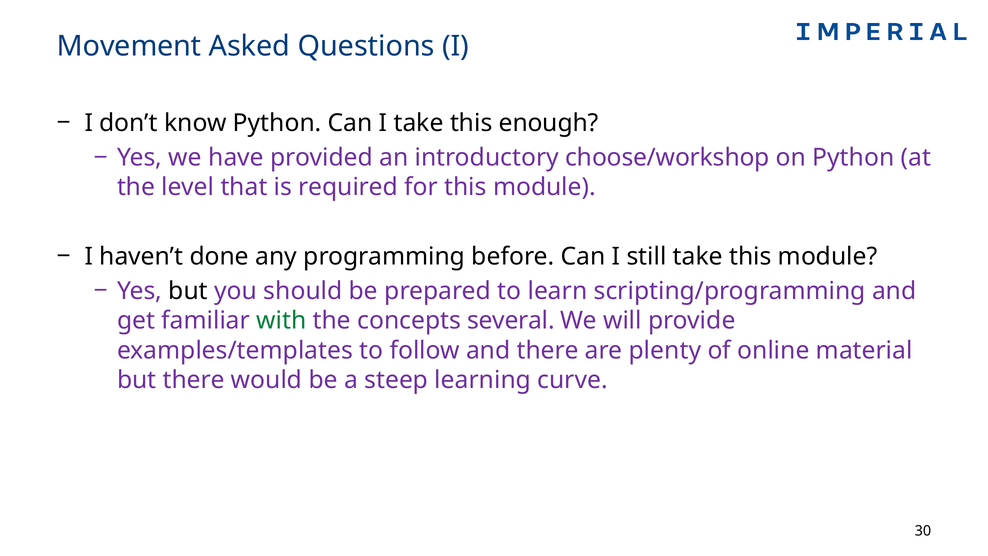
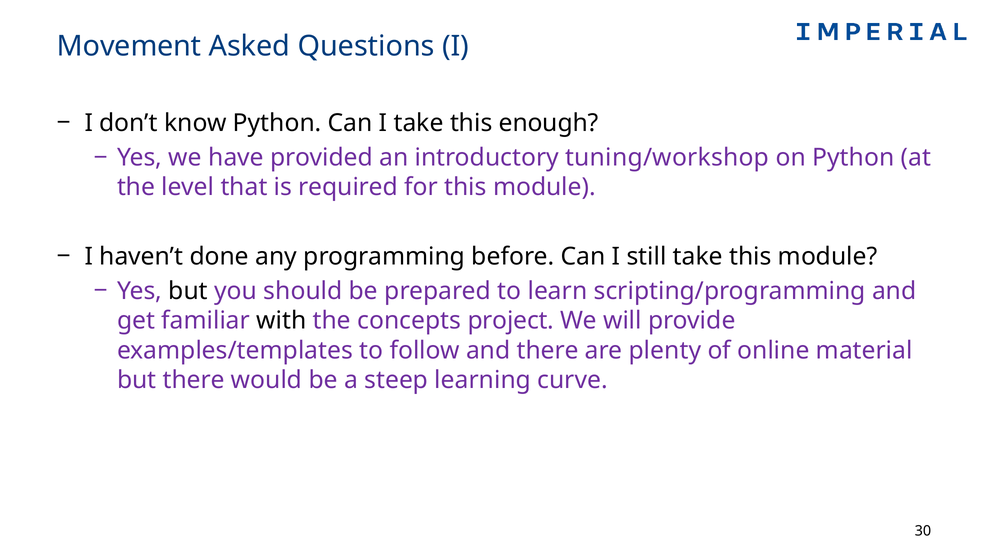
choose/workshop: choose/workshop -> tuning/workshop (667, 158)
with colour: green -> black (281, 321)
several: several -> project (511, 321)
